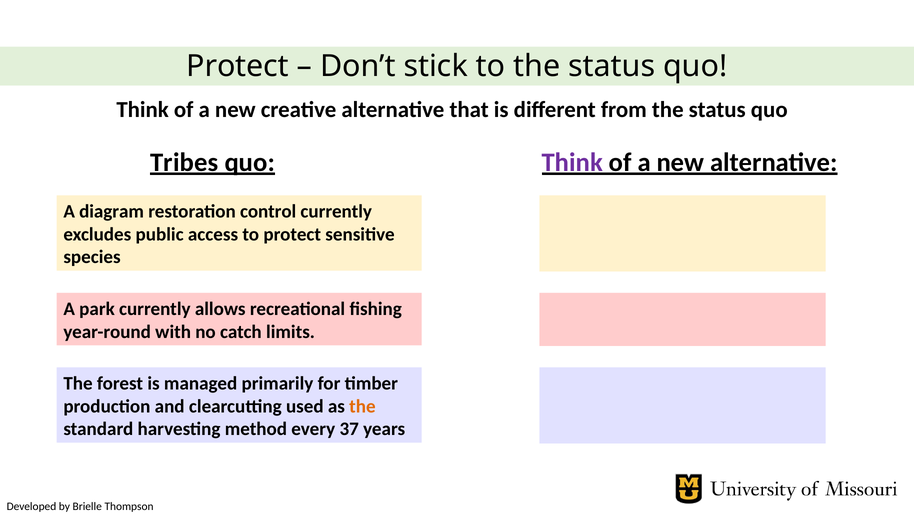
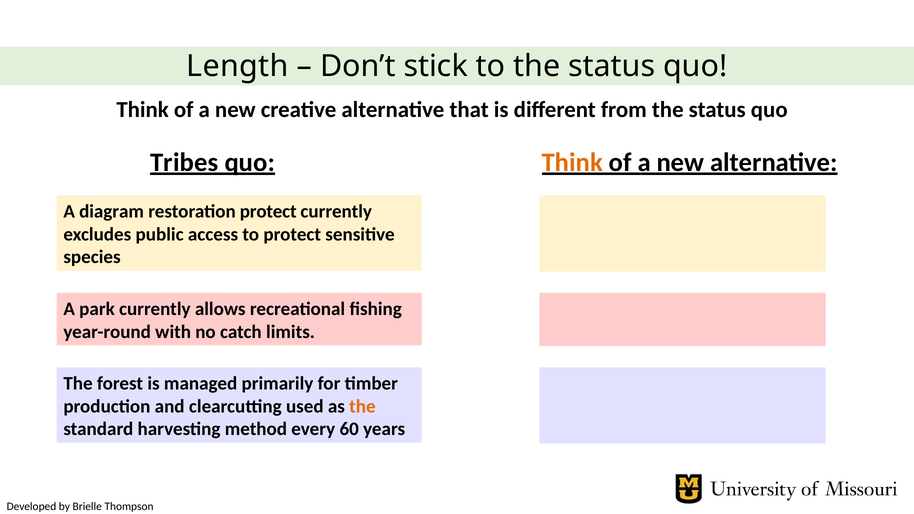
Protect: Protect -> Length (237, 66)
Think colour: purple -> orange (572, 162)
restoration control: control -> protect (268, 212)
37: 37 -> 60 (349, 429)
